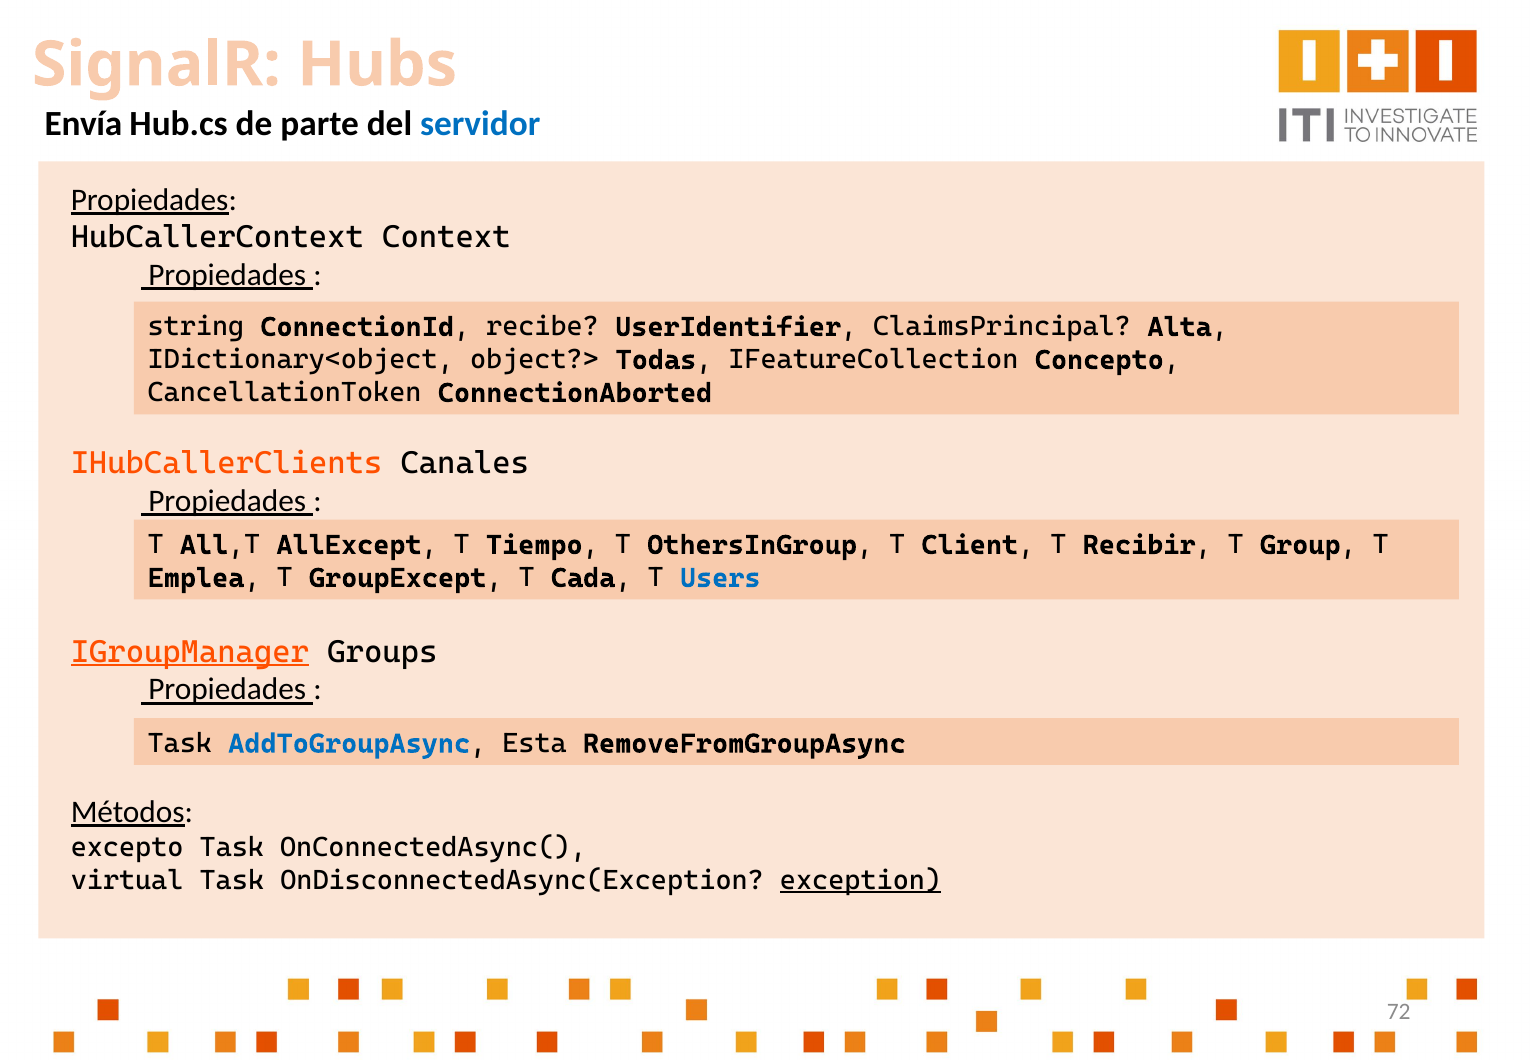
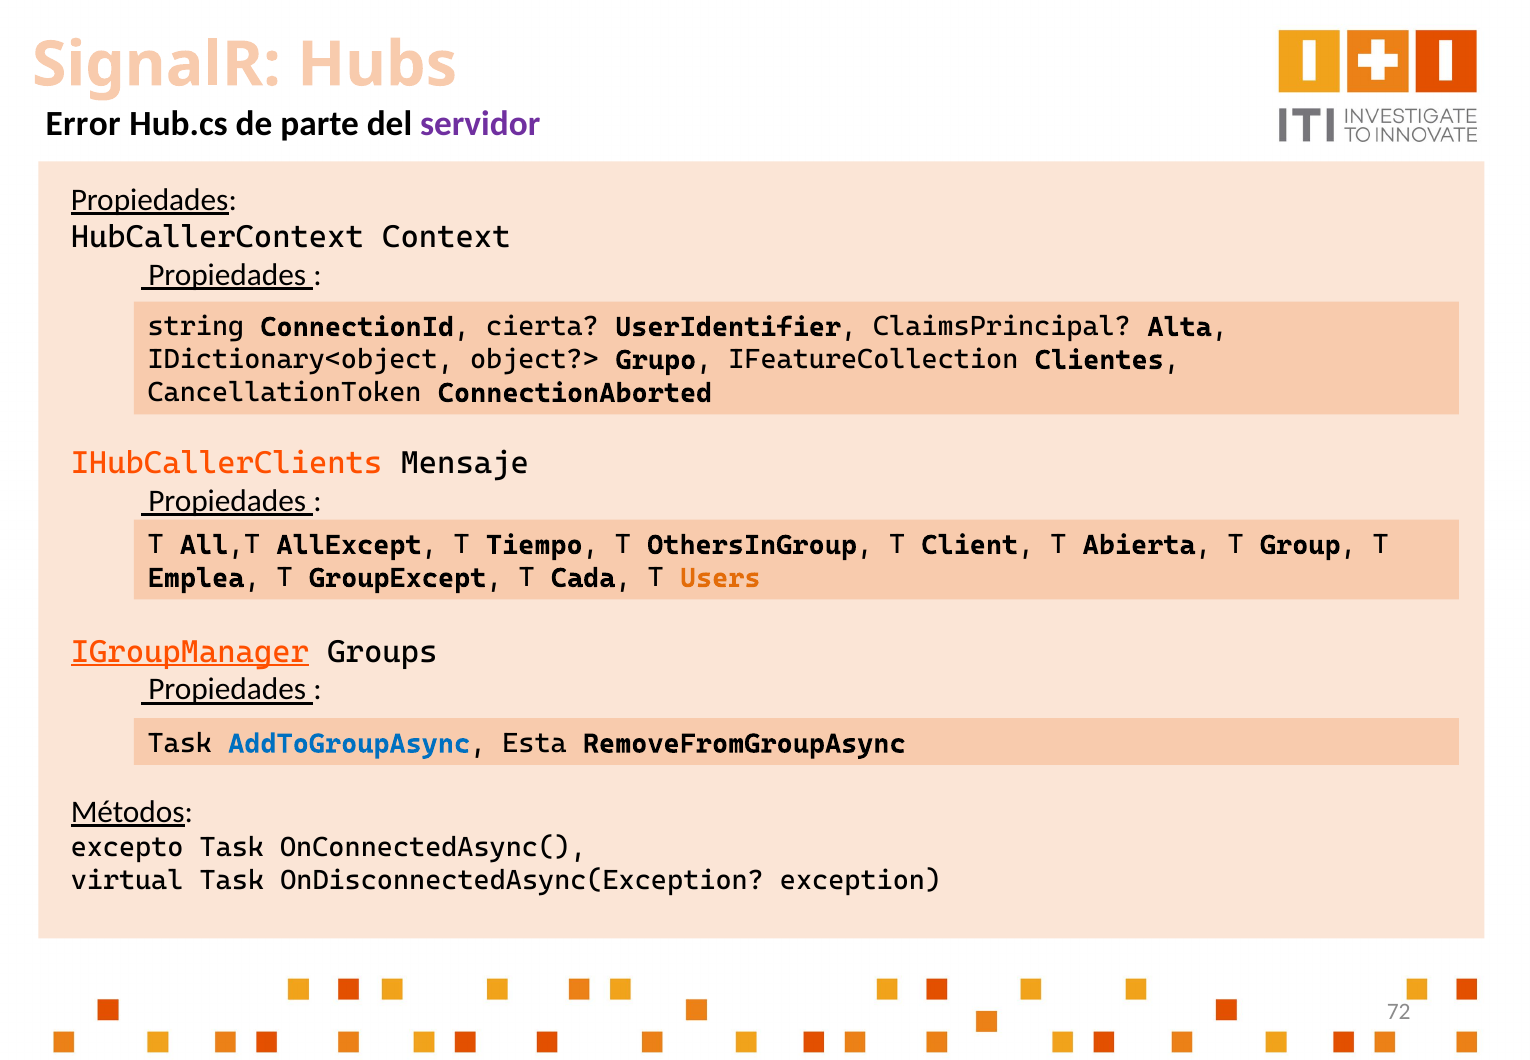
Envía: Envía -> Error (83, 124)
servidor colour: blue -> purple (480, 124)
recibe: recibe -> cierta (542, 327)
Todas: Todas -> Grupo (656, 360)
Concepto: Concepto -> Clientes (1099, 360)
Canales: Canales -> Mensaje (465, 463)
Recibir: Recibir -> Abierta (1139, 545)
Users colour: blue -> orange (720, 577)
exception underline: present -> none (861, 879)
